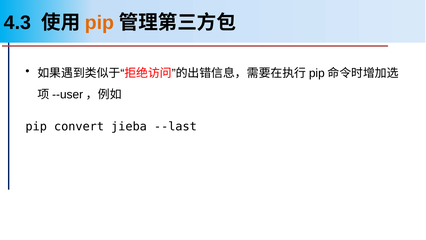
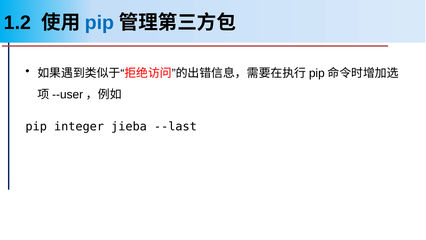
4.3: 4.3 -> 1.2 (18, 23)
pip colour: orange -> blue (100, 23)
convert: convert -> integer (79, 126)
